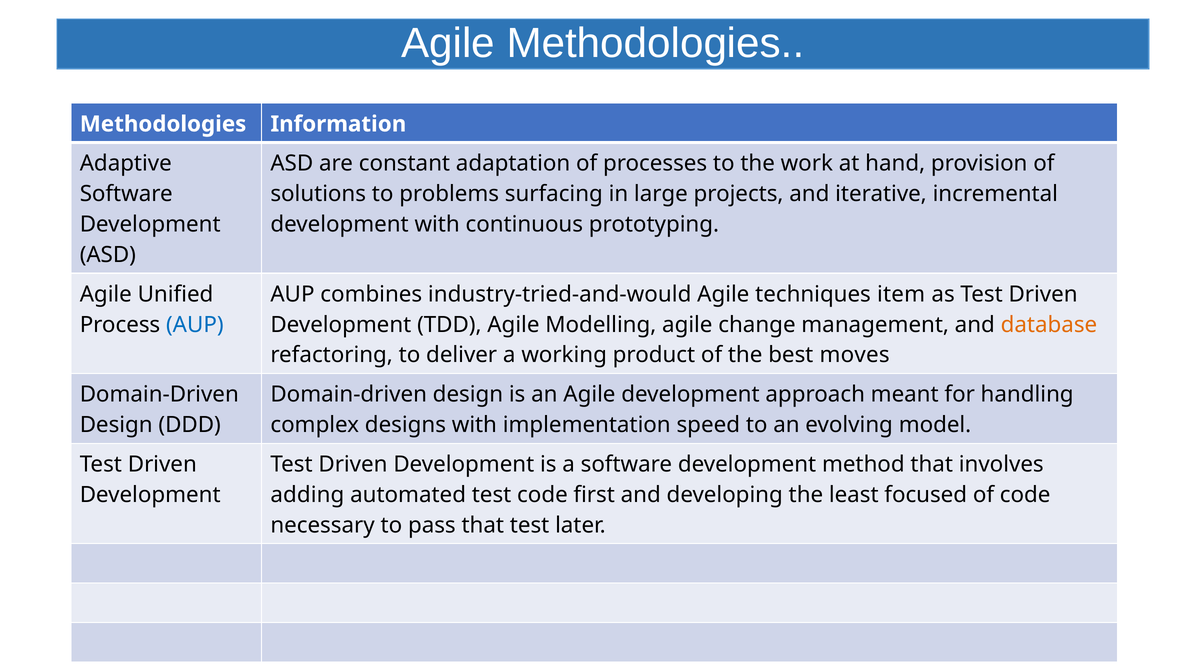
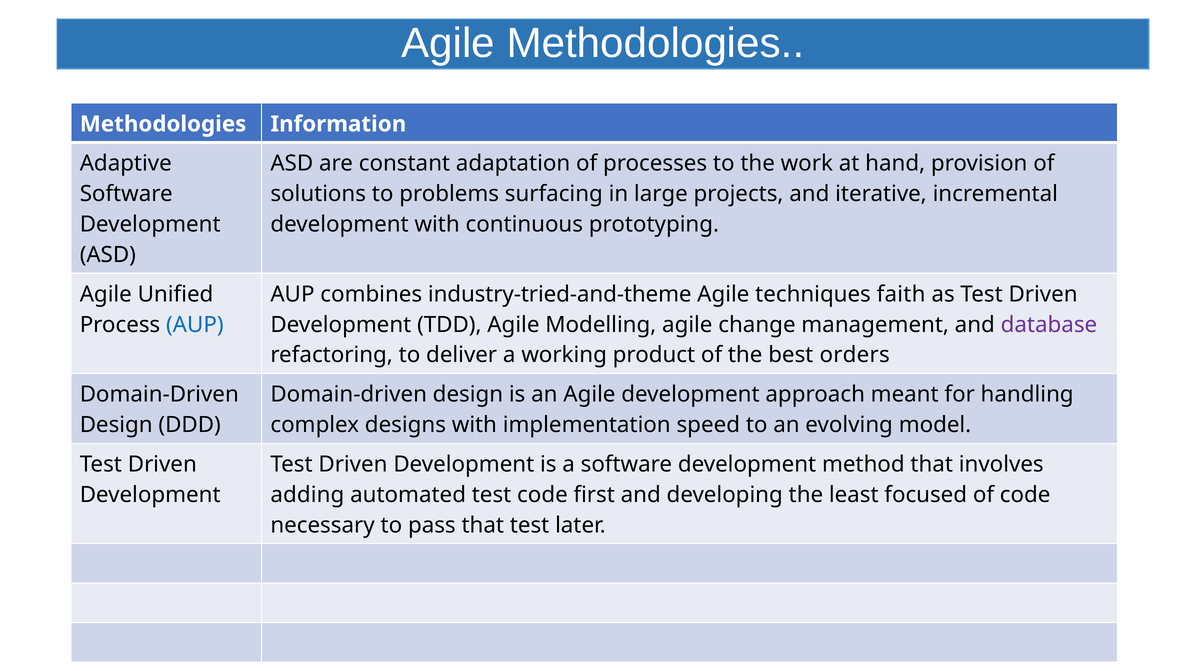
industry-tried-and-would: industry-tried-and-would -> industry-tried-and-theme (560, 294)
item: item -> faith (901, 294)
database colour: orange -> purple (1049, 325)
moves: moves -> orders (855, 355)
